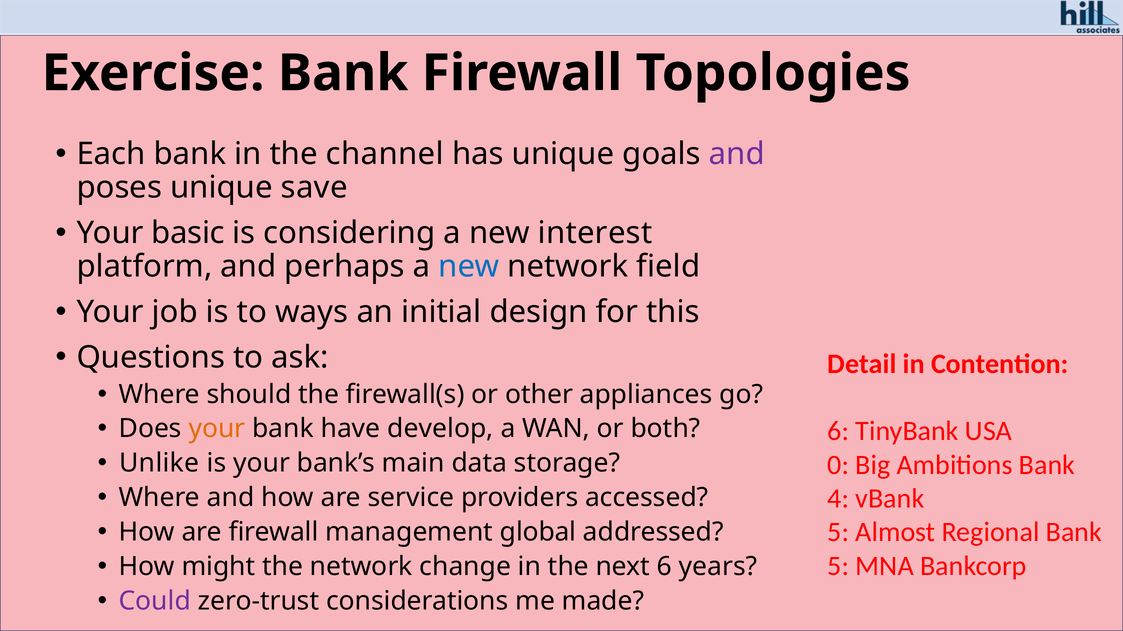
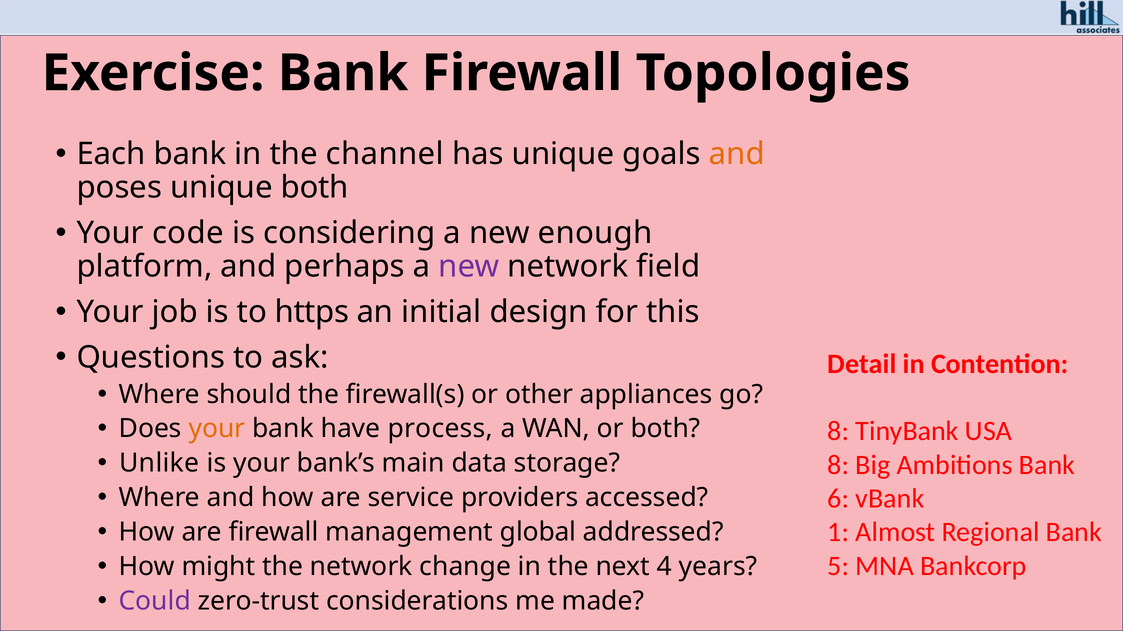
and colour: purple -> orange (737, 154)
unique save: save -> both (315, 188)
basic: basic -> code (188, 233)
interest: interest -> enough (595, 233)
new colour: blue -> purple (469, 267)
ways: ways -> https (312, 312)
develop: develop -> process (440, 429)
6: 6 -> 8 (838, 432)
0: 0 -> 8 (838, 465)
4: 4 -> 6 (838, 499)
5: 5 -> 1 (838, 533)
next 6: 6 -> 4 (664, 567)
